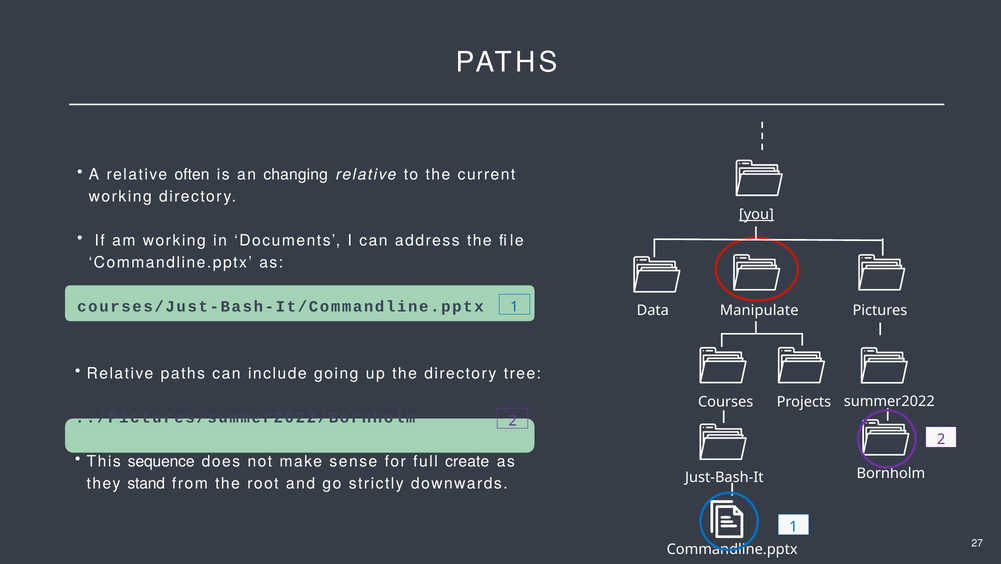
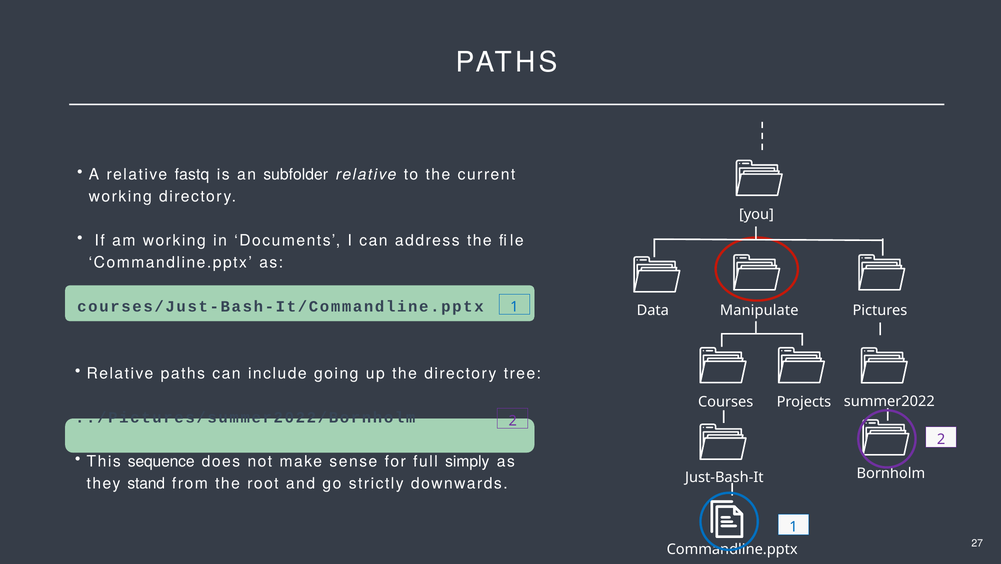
often: often -> fastq (192, 175)
changing: changing -> subfolder (296, 175)
you underline: present -> none (756, 214)
create: create -> simply (467, 461)
